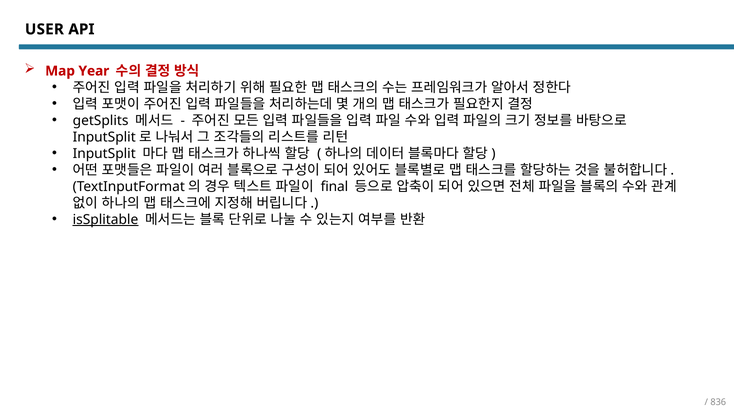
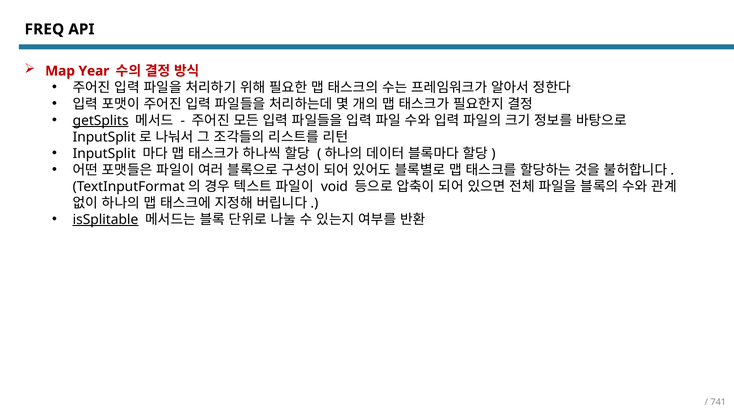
USER: USER -> FREQ (44, 29)
getSplits underline: none -> present (101, 120)
final: final -> void (334, 187)
836: 836 -> 741 (718, 402)
